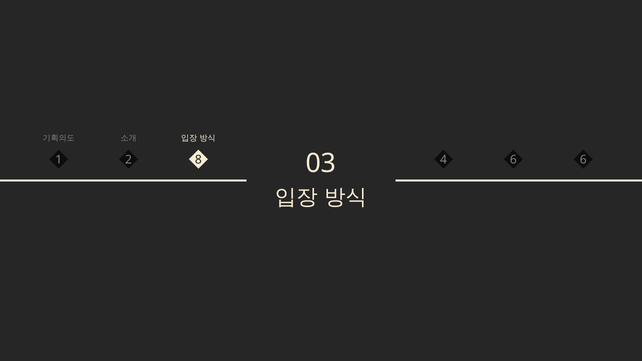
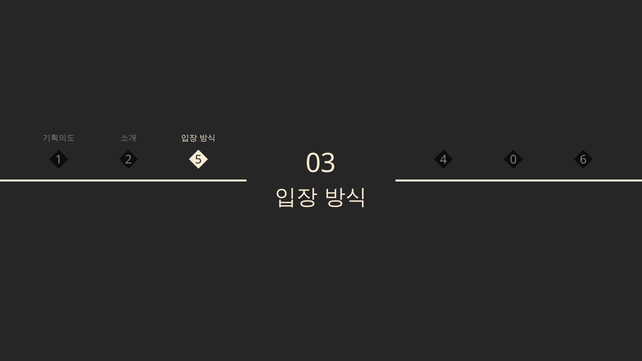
8: 8 -> 5 (198, 160)
4 6: 6 -> 0 (513, 160)
